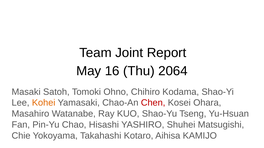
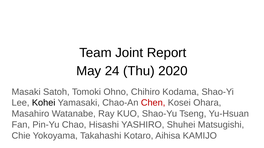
16: 16 -> 24 (112, 71)
2064: 2064 -> 2020 (173, 71)
Kohei colour: orange -> black (44, 103)
